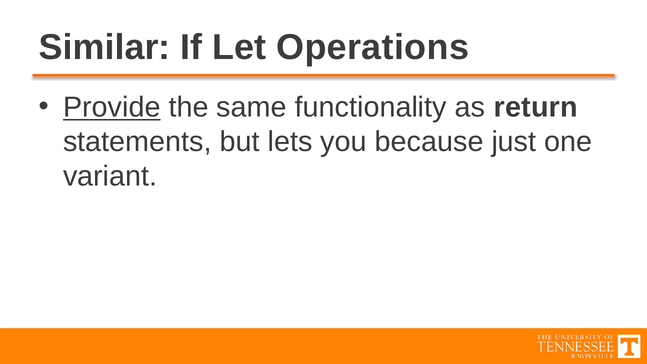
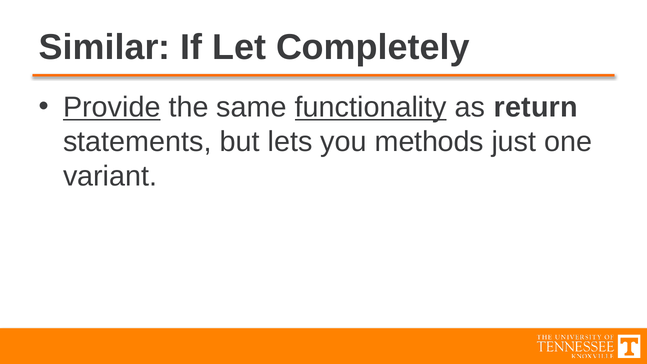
Operations: Operations -> Completely (373, 47)
functionality underline: none -> present (371, 107)
because: because -> methods (429, 142)
